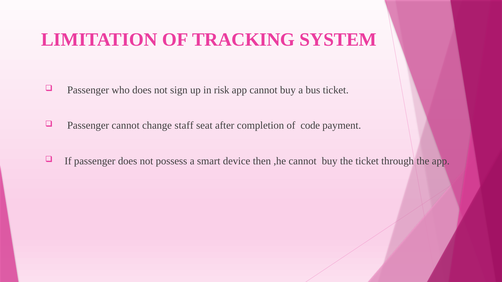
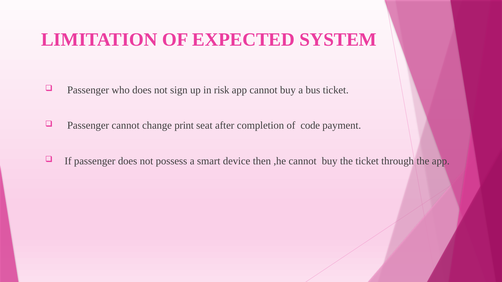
TRACKING: TRACKING -> EXPECTED (243, 40)
staff: staff -> print (184, 126)
